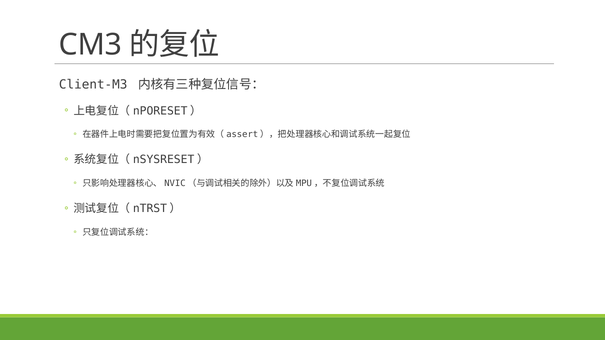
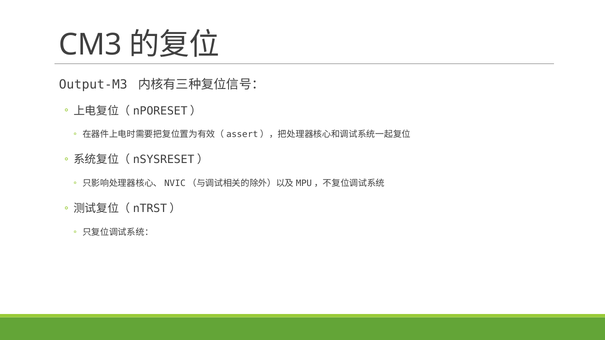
Client-M3: Client-M3 -> Output-M3 (93, 85)
